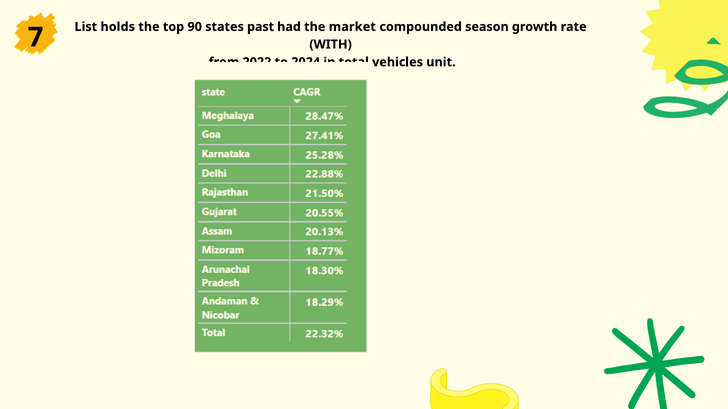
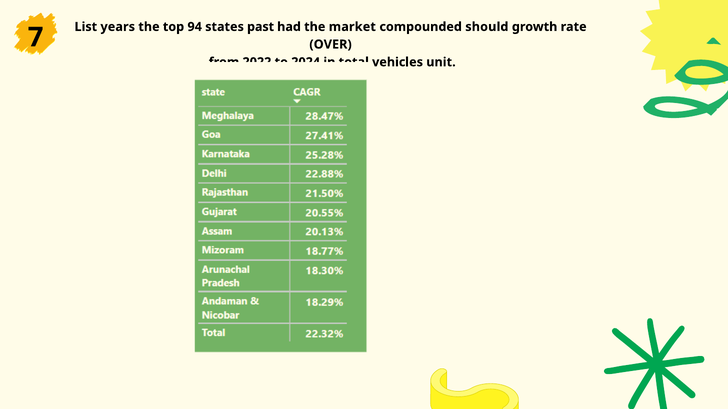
holds: holds -> years (118, 27)
90: 90 -> 94 (195, 27)
season: season -> should (487, 27)
WITH: WITH -> OVER (331, 44)
